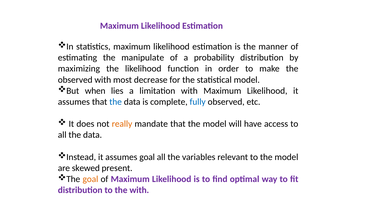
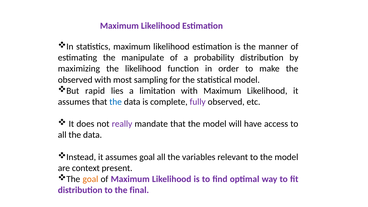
decrease: decrease -> sampling (151, 80)
when: when -> rapid (95, 91)
fully colour: blue -> purple (198, 102)
really colour: orange -> purple (122, 124)
skewed: skewed -> context (86, 168)
the with: with -> final (139, 190)
